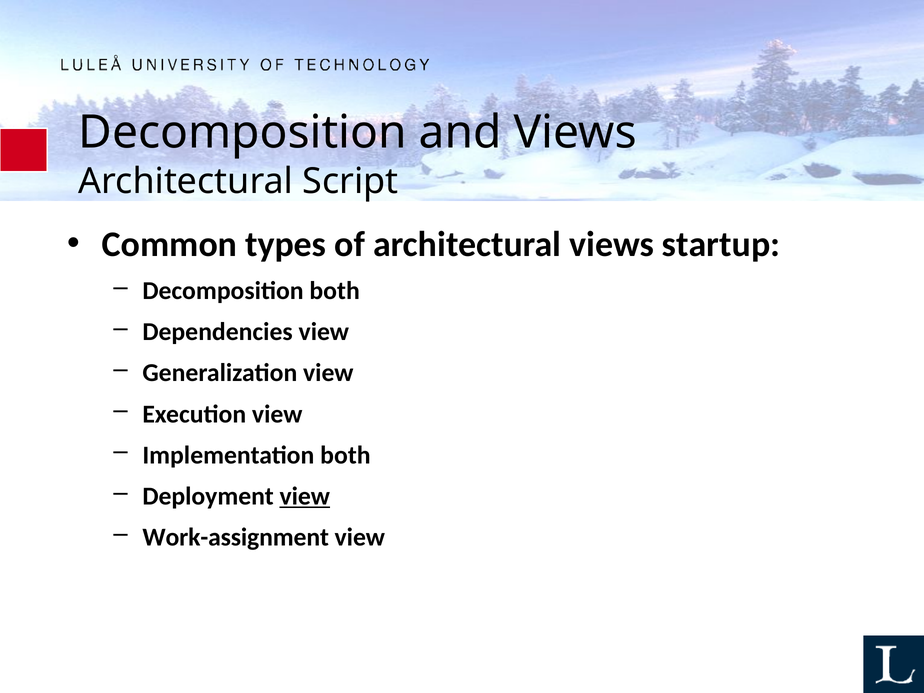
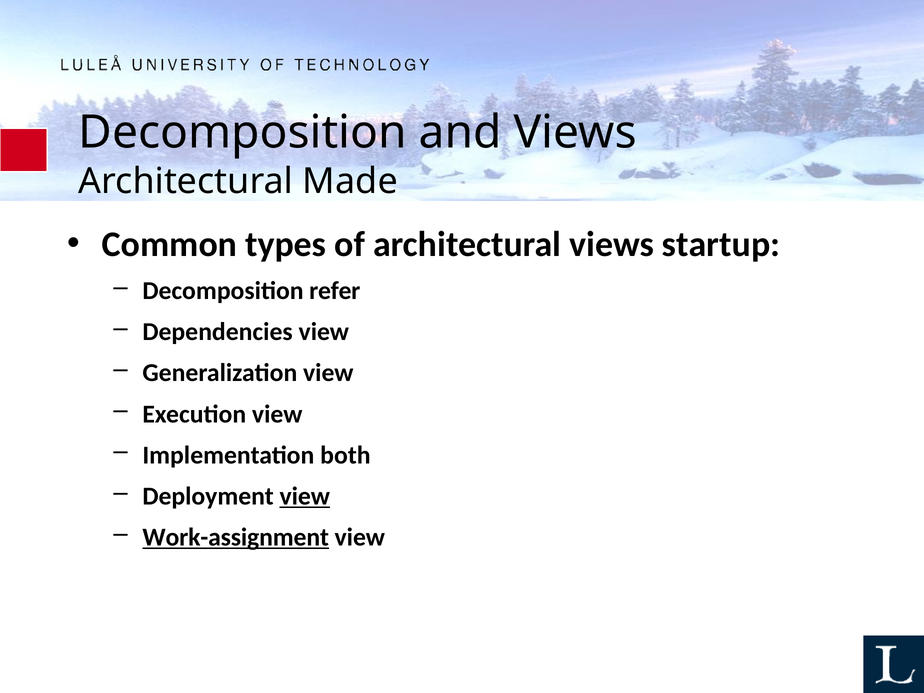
Script: Script -> Made (350, 181)
Decomposition both: both -> refer (335, 291)
Work-assignment underline: none -> present (236, 537)
